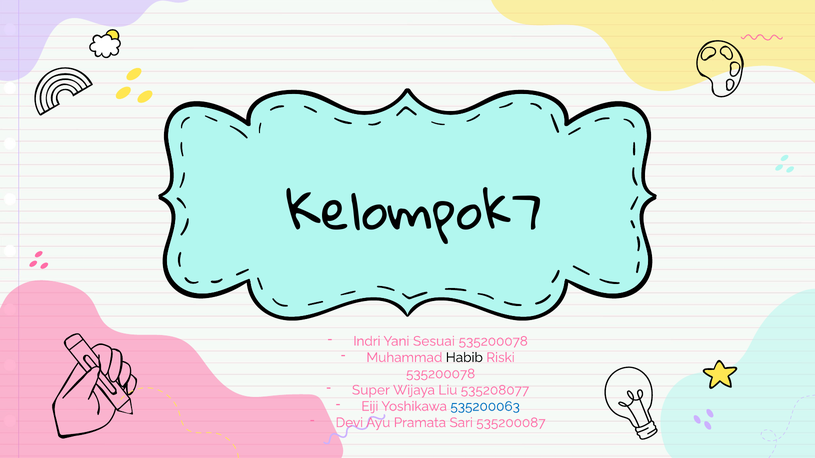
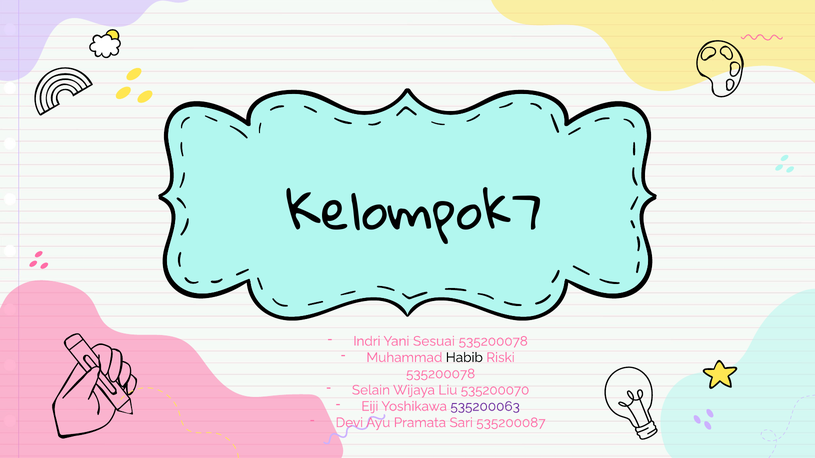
Super: Super -> Selain (371, 390)
535208077: 535208077 -> 535200070 (495, 390)
535200063 colour: blue -> purple (485, 407)
